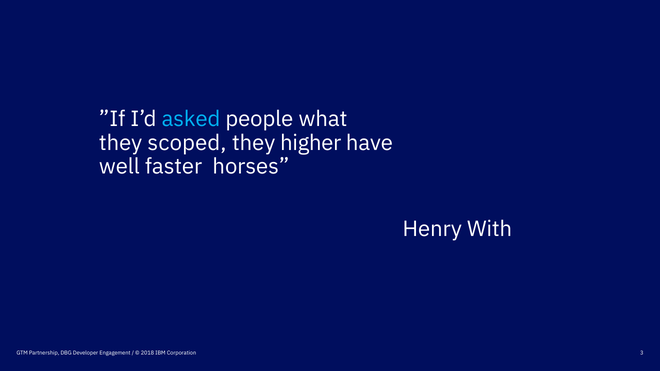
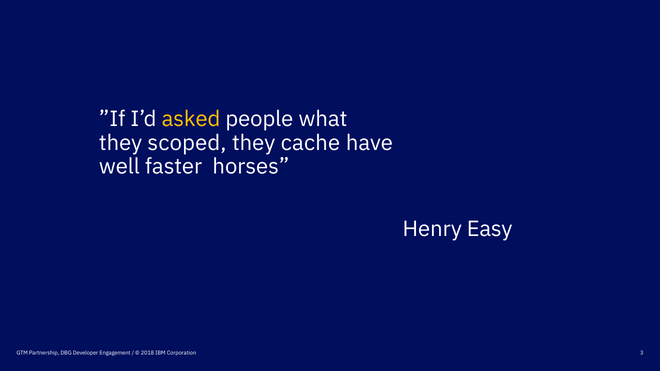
asked colour: light blue -> yellow (191, 119)
higher: higher -> cache (310, 143)
With: With -> Easy (490, 229)
